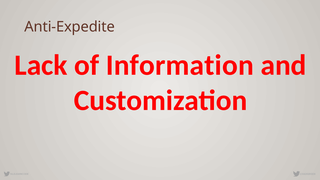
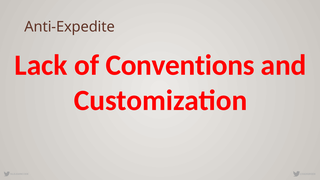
Information: Information -> Conventions (180, 65)
